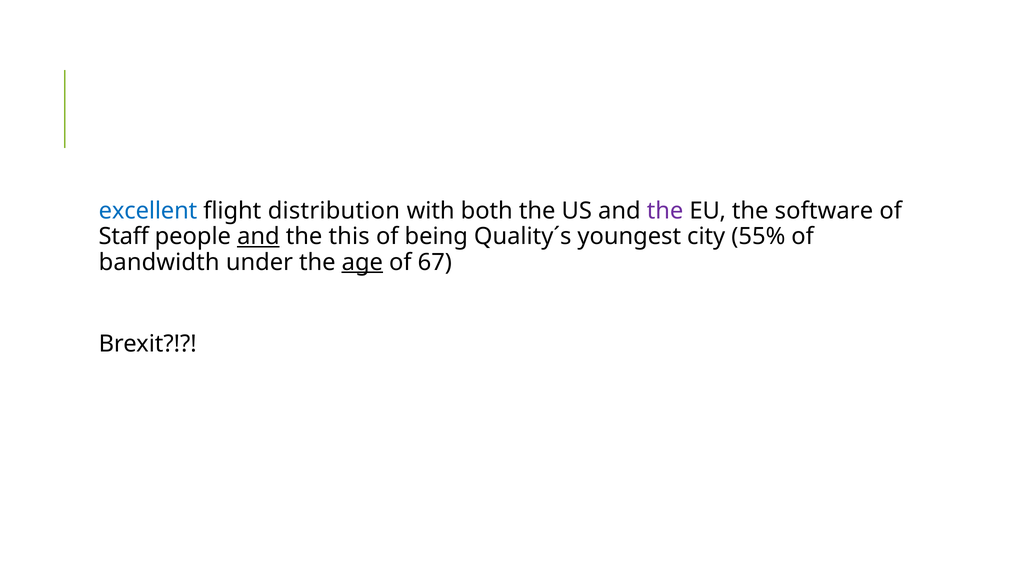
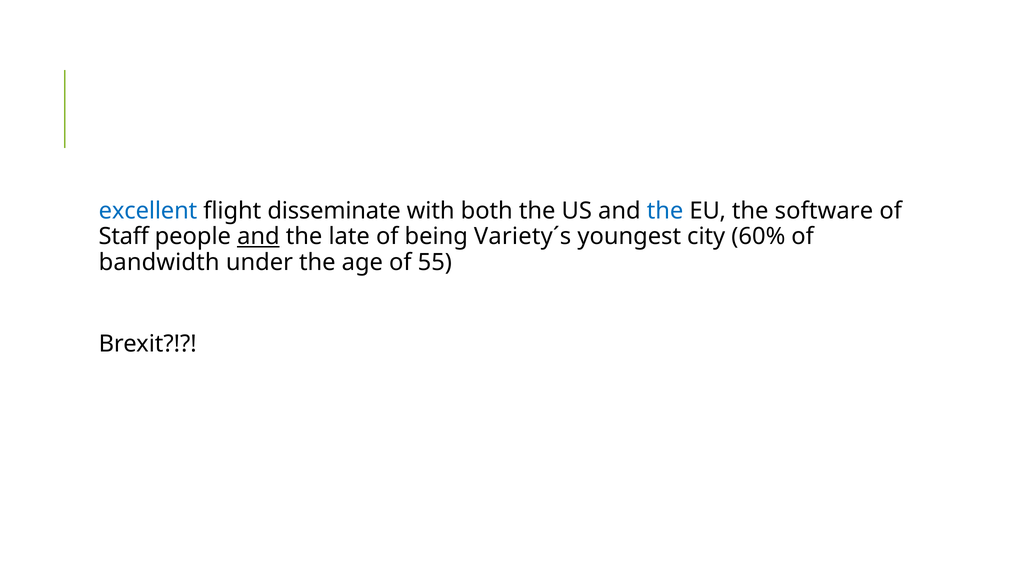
distribution: distribution -> disseminate (334, 211)
the colour: purple -> blue (665, 211)
this: this -> late (349, 236)
Quality´s: Quality´s -> Variety´s (523, 236)
55%: 55% -> 60% (758, 236)
age underline: present -> none (362, 262)
67: 67 -> 55 (435, 262)
